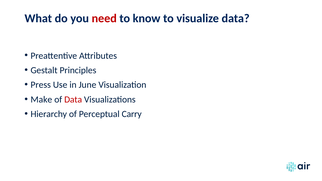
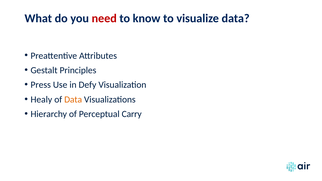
June: June -> Defy (87, 85)
Make: Make -> Healy (41, 100)
Data colour: red -> orange (73, 100)
